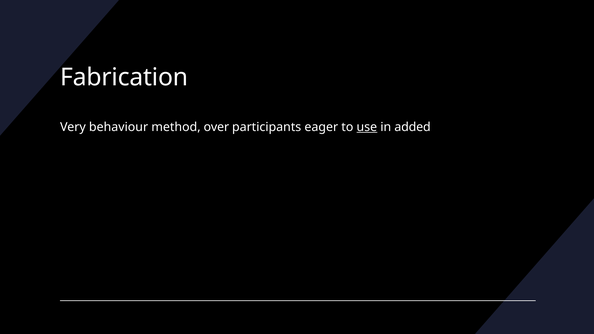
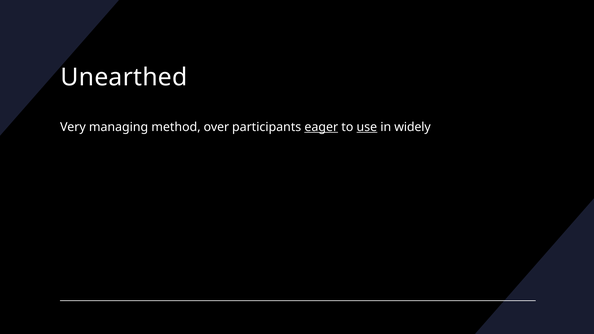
Fabrication: Fabrication -> Unearthed (124, 77)
behaviour: behaviour -> managing (119, 127)
eager underline: none -> present (321, 127)
added: added -> widely (413, 127)
